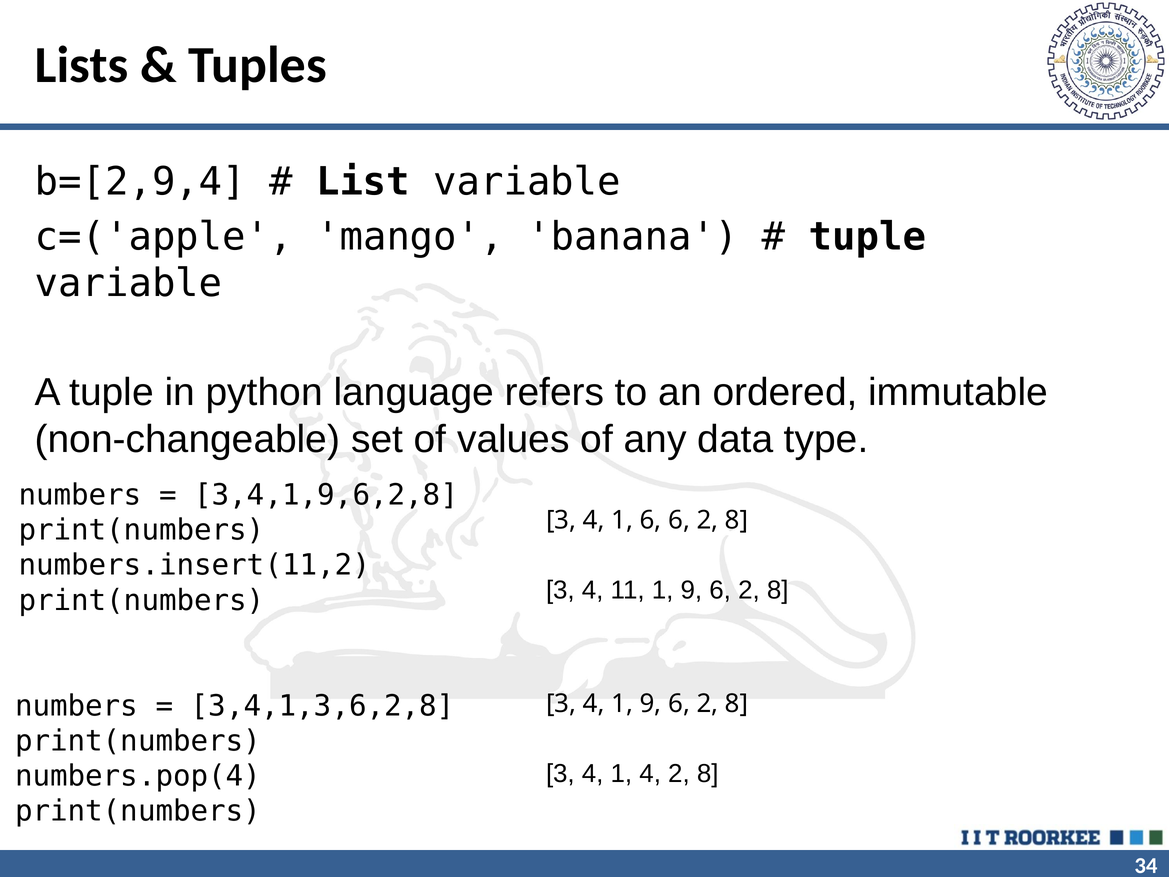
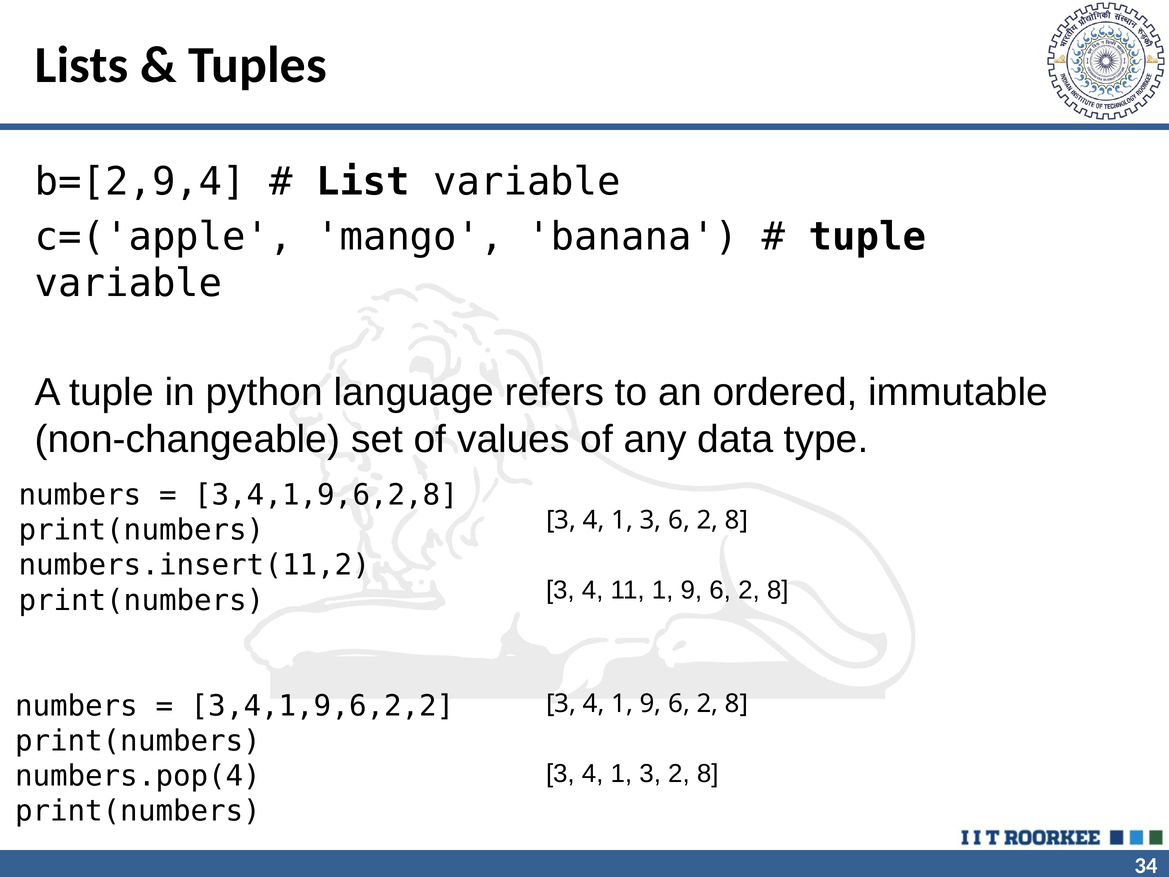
6: 6 -> 3 (651, 520)
3,4,1,3,6,2,8: 3,4,1,3,6,2,8 -> 3,4,1,9,6,2,2 (323, 706)
4: 4 -> 3 (650, 773)
